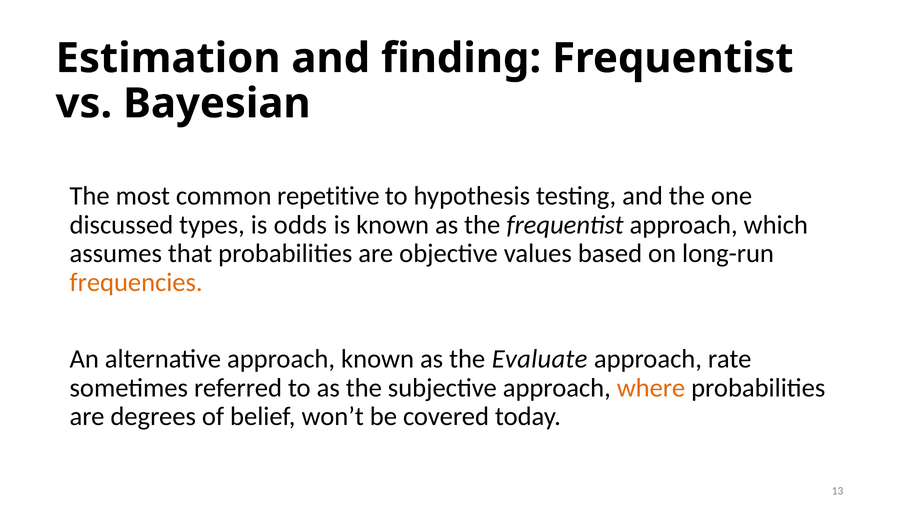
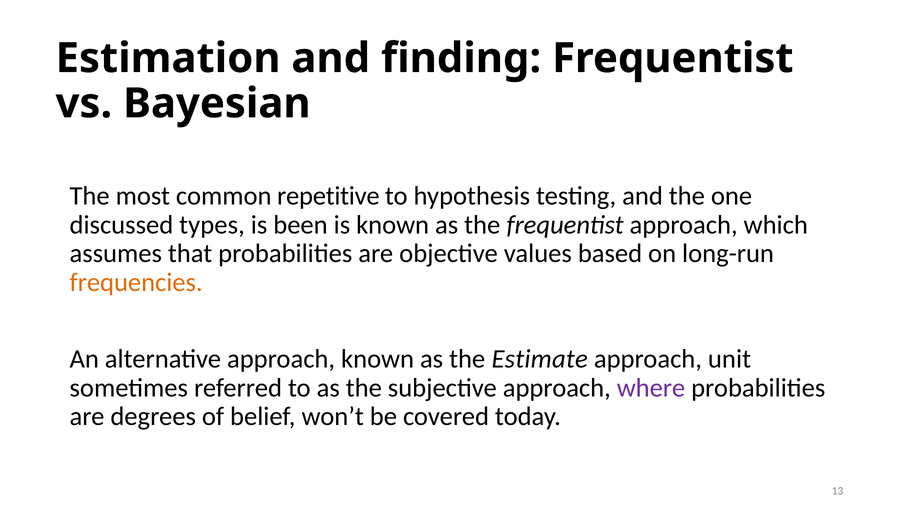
odds: odds -> been (301, 225)
Evaluate: Evaluate -> Estimate (540, 359)
rate: rate -> unit (730, 359)
where colour: orange -> purple (651, 387)
